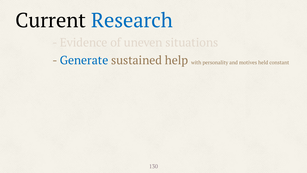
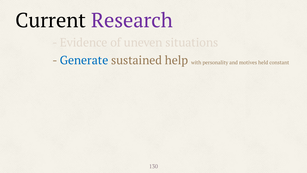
Research colour: blue -> purple (132, 20)
